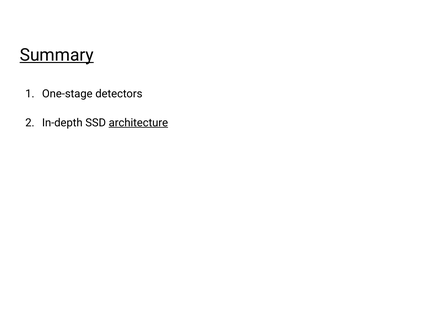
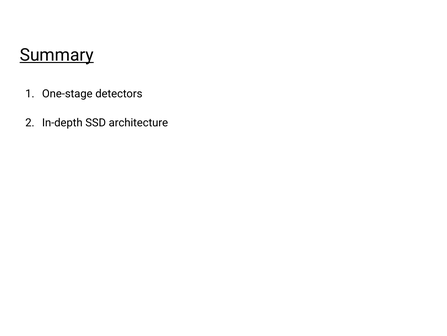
architecture underline: present -> none (138, 122)
